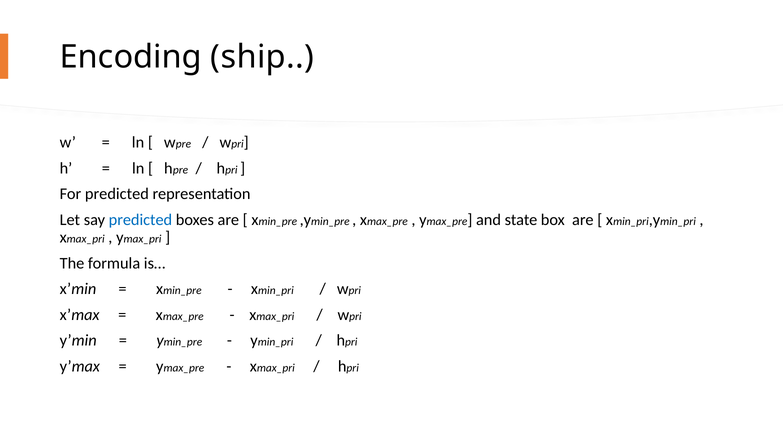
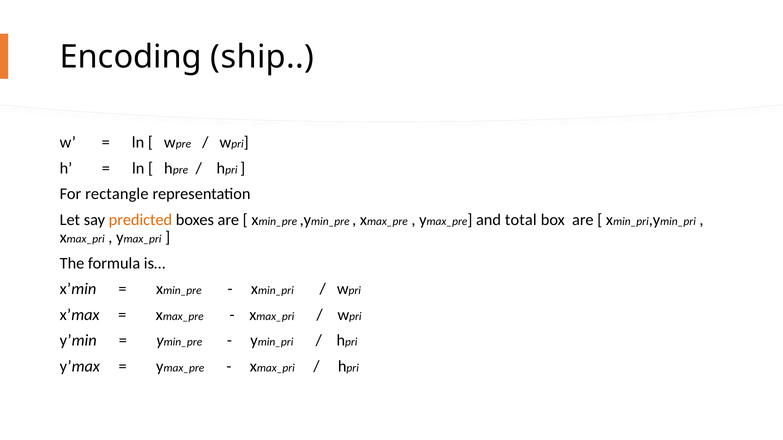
For predicted: predicted -> rectangle (117, 194)
predicted colour: blue -> orange (140, 220)
state: state -> total (521, 220)
